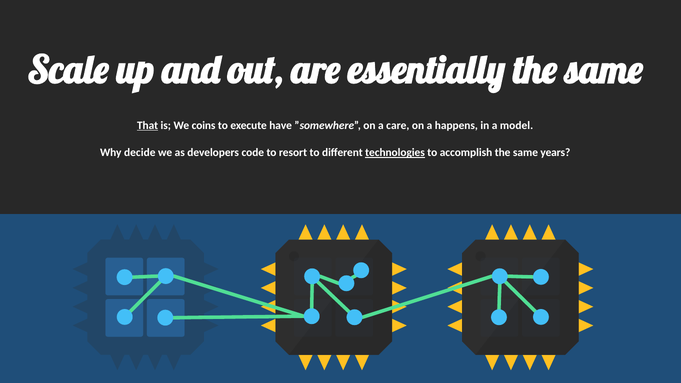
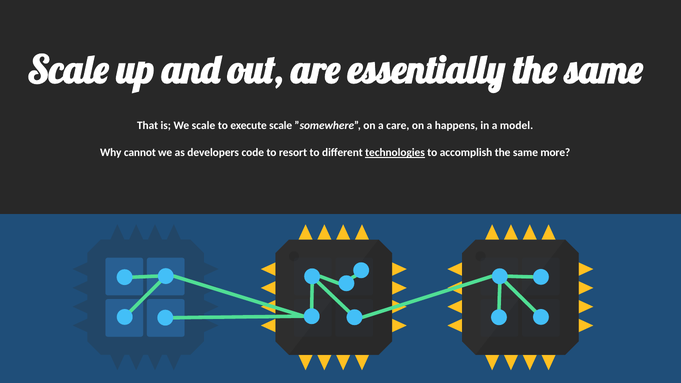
That underline: present -> none (148, 125)
We coins: coins -> scale (203, 125)
execute have: have -> scale (281, 125)
decide: decide -> cannot (140, 153)
years: years -> more (555, 153)
